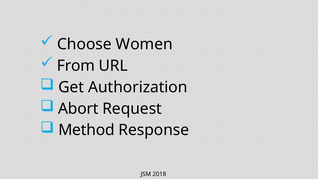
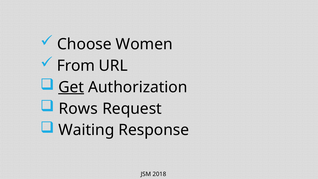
Get underline: none -> present (71, 87)
Abort: Abort -> Rows (78, 109)
Method: Method -> Waiting (86, 130)
